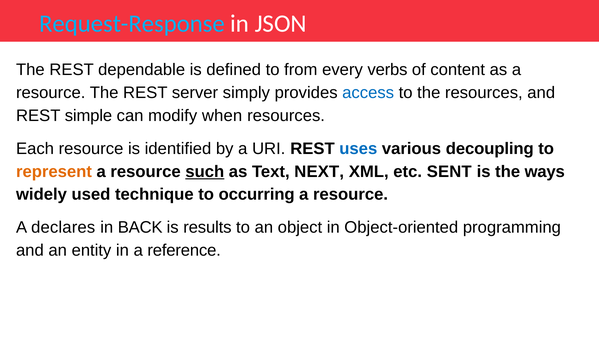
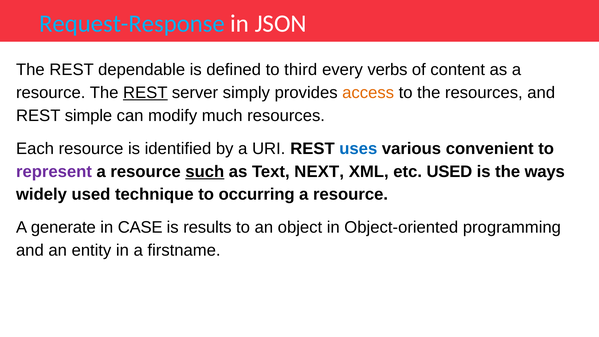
from: from -> third (301, 70)
REST underline: none -> present (145, 93)
access colour: blue -> orange (368, 93)
when: when -> much (222, 116)
decoupling: decoupling -> convenient (490, 149)
represent colour: orange -> purple (54, 171)
etc SENT: SENT -> USED (449, 171)
declares: declares -> generate (63, 227)
BACK: BACK -> CASE (140, 227)
reference: reference -> firstname (184, 250)
